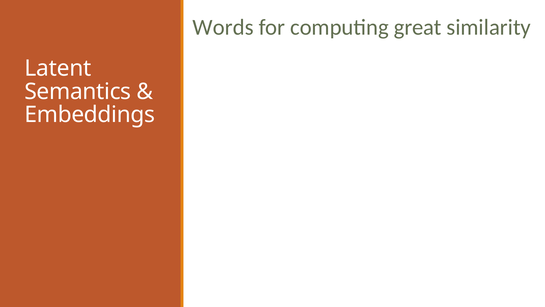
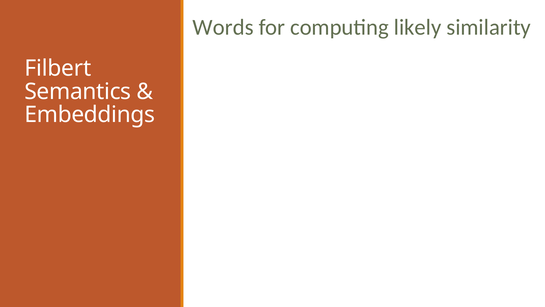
great: great -> likely (418, 27)
Latent: Latent -> Filbert (58, 68)
